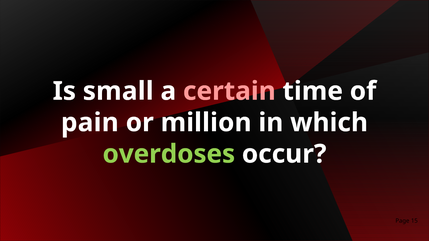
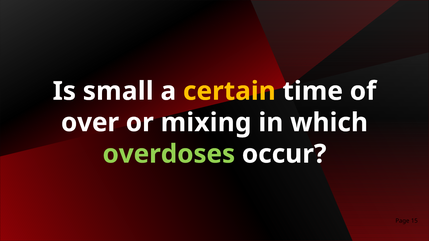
certain colour: pink -> yellow (229, 91)
pain: pain -> over (90, 123)
million: million -> mixing (206, 123)
